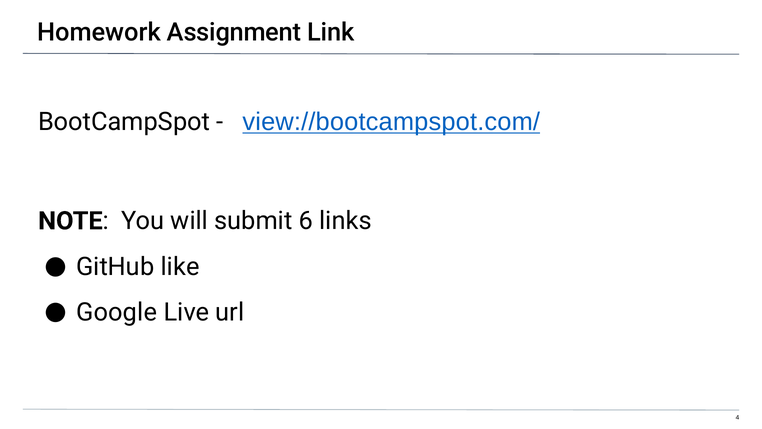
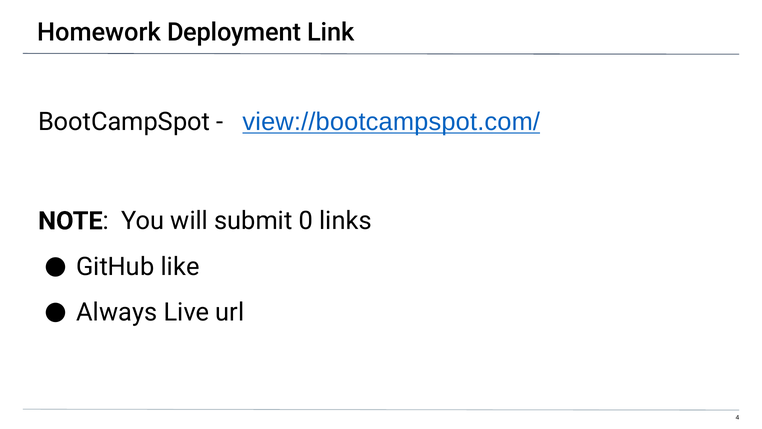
Assignment: Assignment -> Deployment (234, 32)
6: 6 -> 0 (306, 221)
Google: Google -> Always (117, 312)
